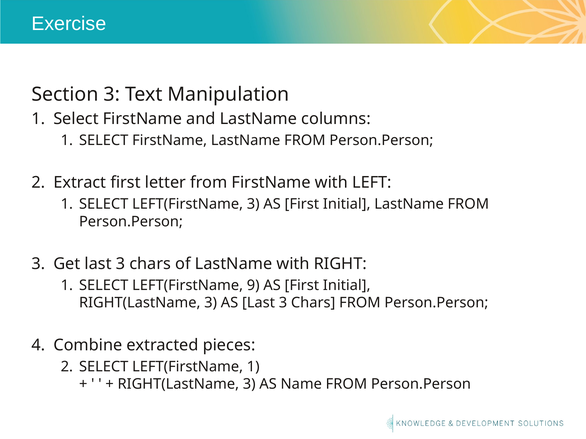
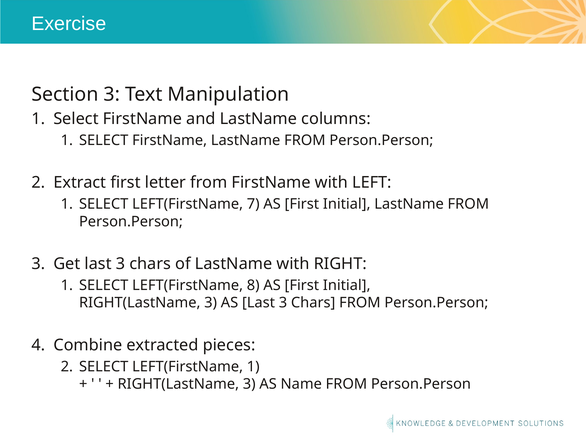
LEFT(FirstName 3: 3 -> 7 (253, 204)
9: 9 -> 8 (253, 286)
